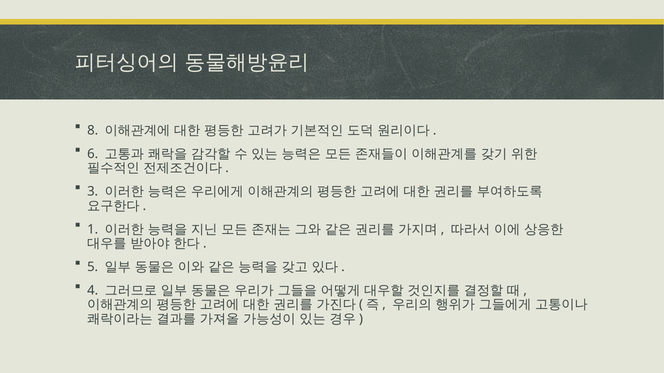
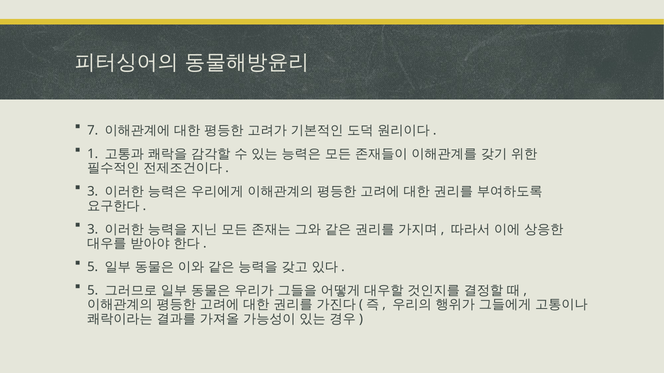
8: 8 -> 7 (93, 131)
6: 6 -> 1 (93, 154)
1: 1 -> 3 (93, 230)
4: 4 -> 5 (93, 291)
